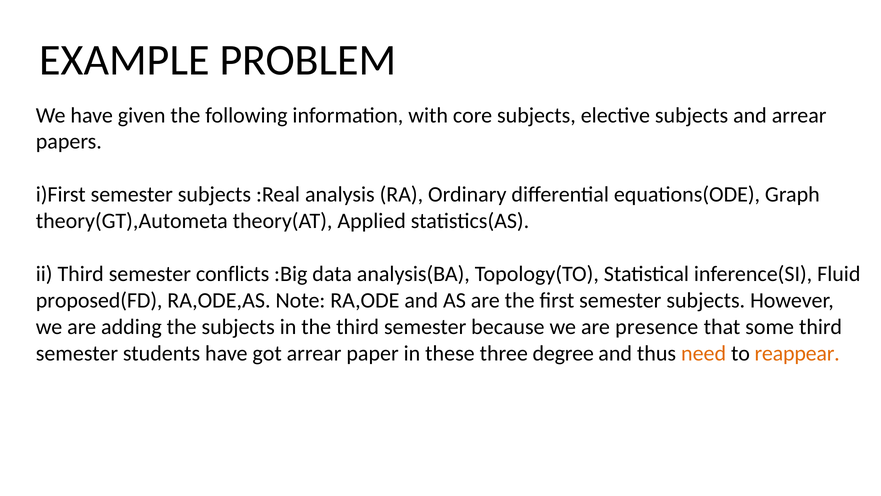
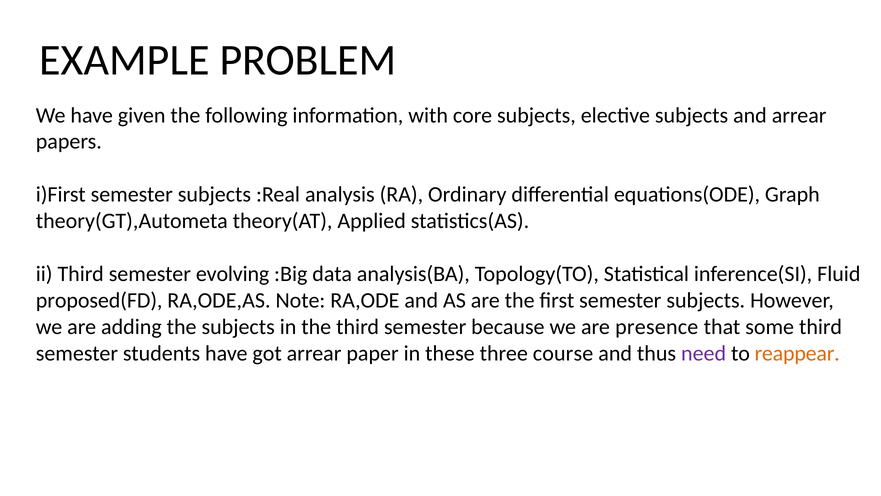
conflicts: conflicts -> evolving (233, 274)
degree: degree -> course (563, 353)
need colour: orange -> purple (704, 353)
